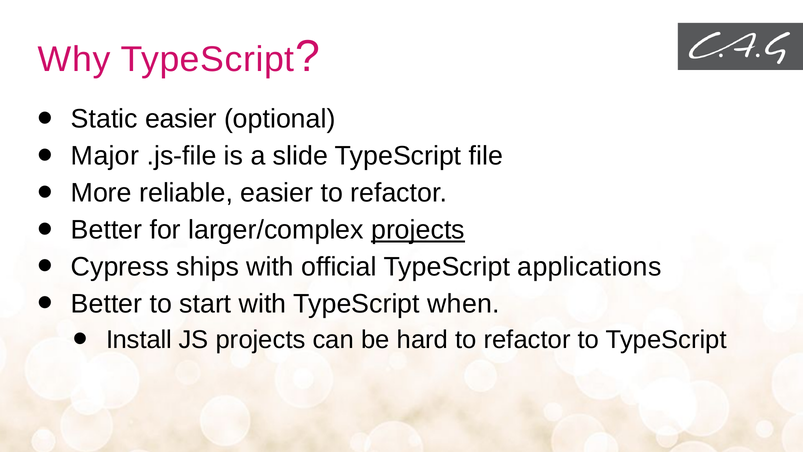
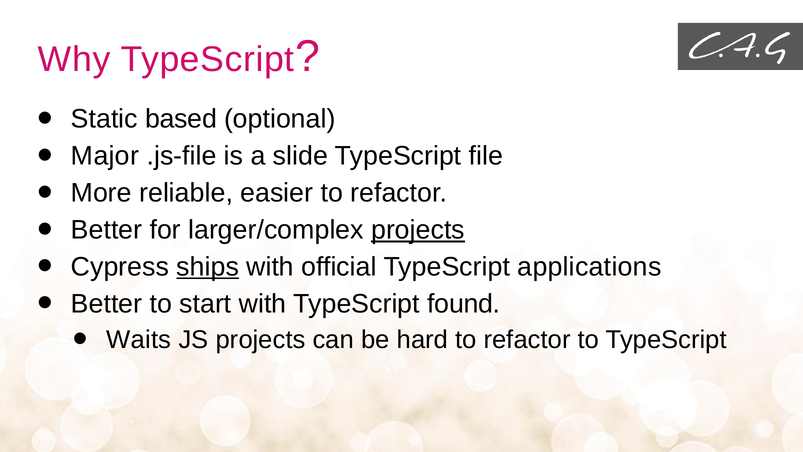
Static easier: easier -> based (181, 119)
ships underline: none -> present (208, 267)
when: when -> found (464, 304)
Install: Install -> Waits (139, 340)
